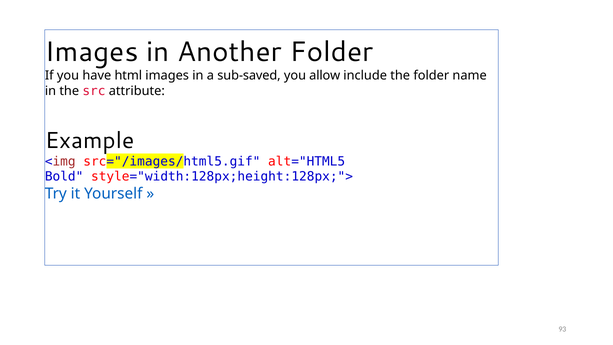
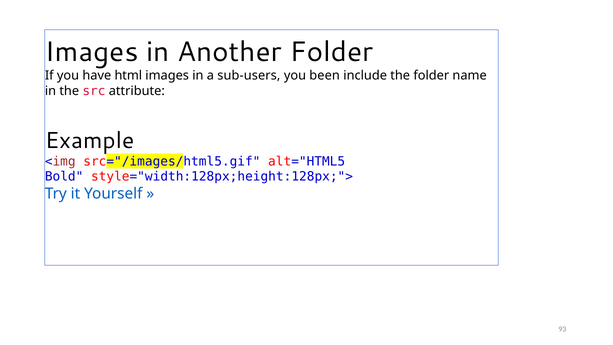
sub-saved: sub-saved -> sub-users (249, 75)
allow: allow -> been (325, 75)
